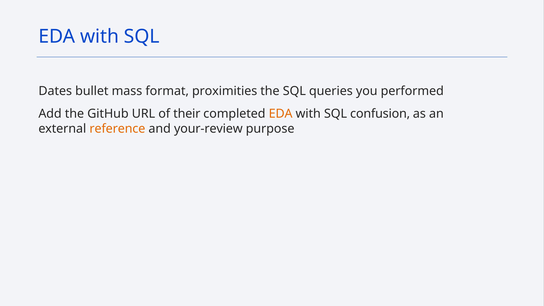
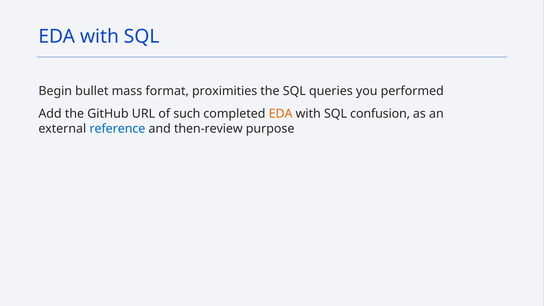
Dates: Dates -> Begin (55, 91)
their: their -> such (187, 114)
reference colour: orange -> blue (117, 129)
your-review: your-review -> then-review (208, 129)
